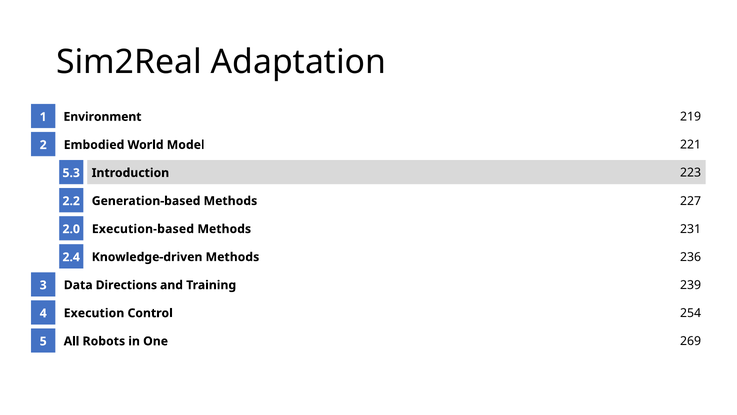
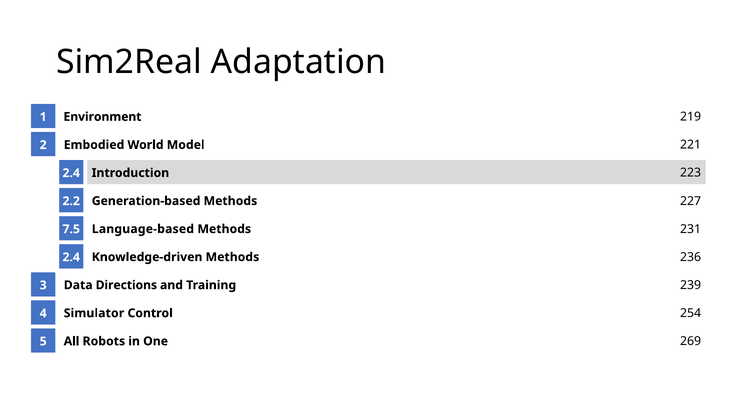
5.3: 5.3 -> 2.4 (71, 173)
Execution-based: Execution-based -> Language-based (143, 229)
2.0: 2.0 -> 7.5 (71, 229)
Execution: Execution -> Simulator (94, 313)
